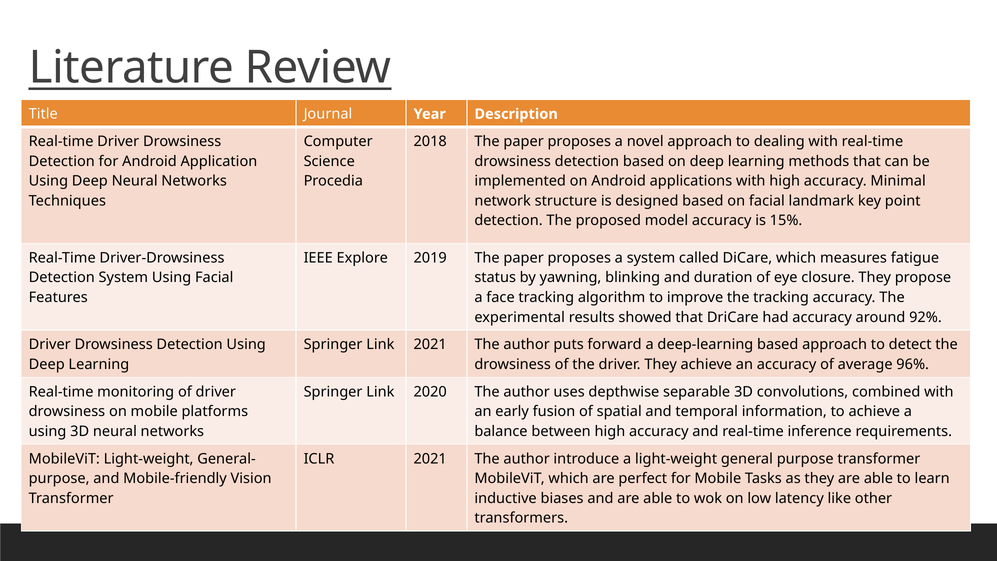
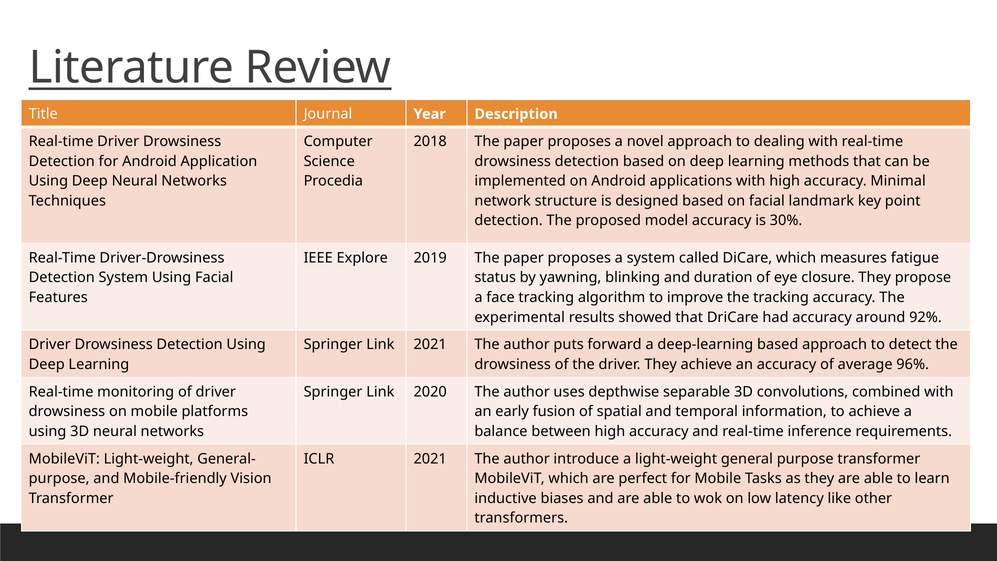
15%: 15% -> 30% (786, 221)
